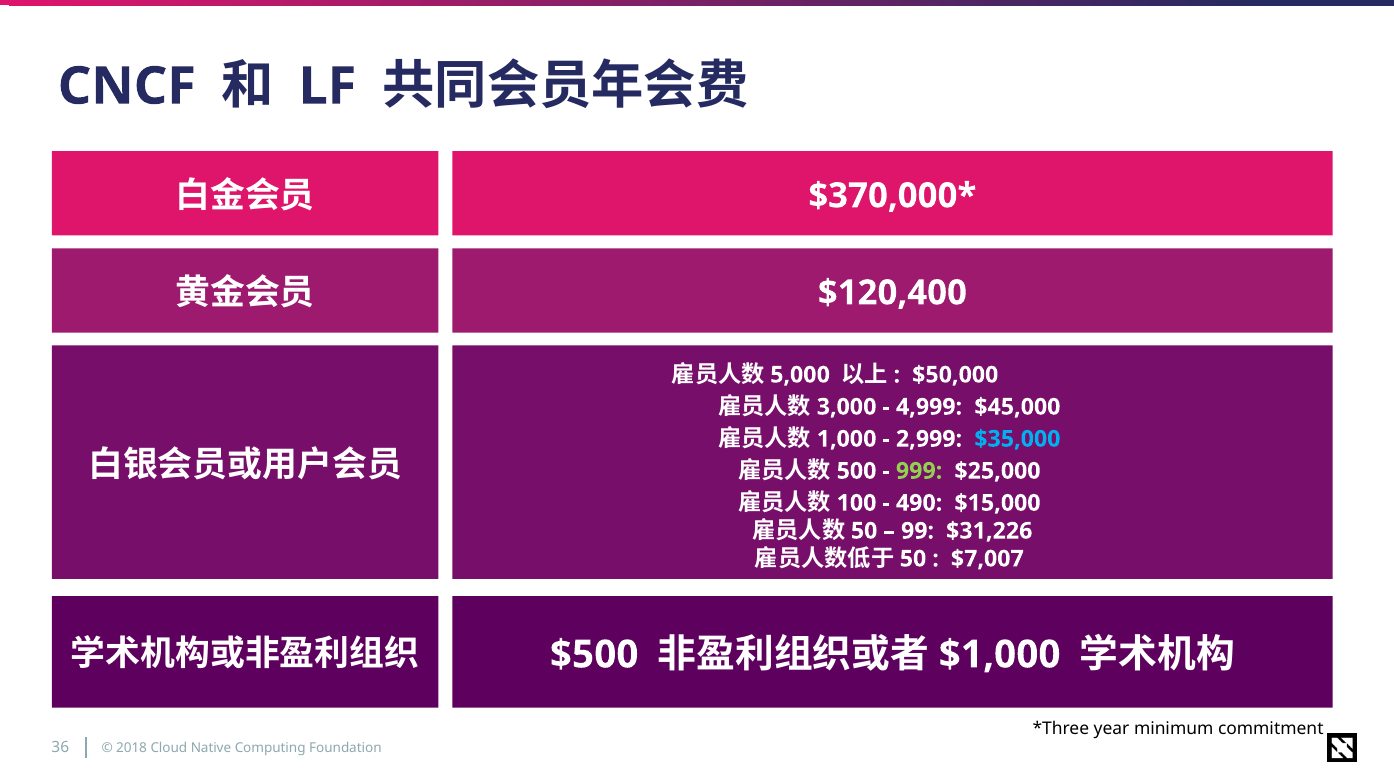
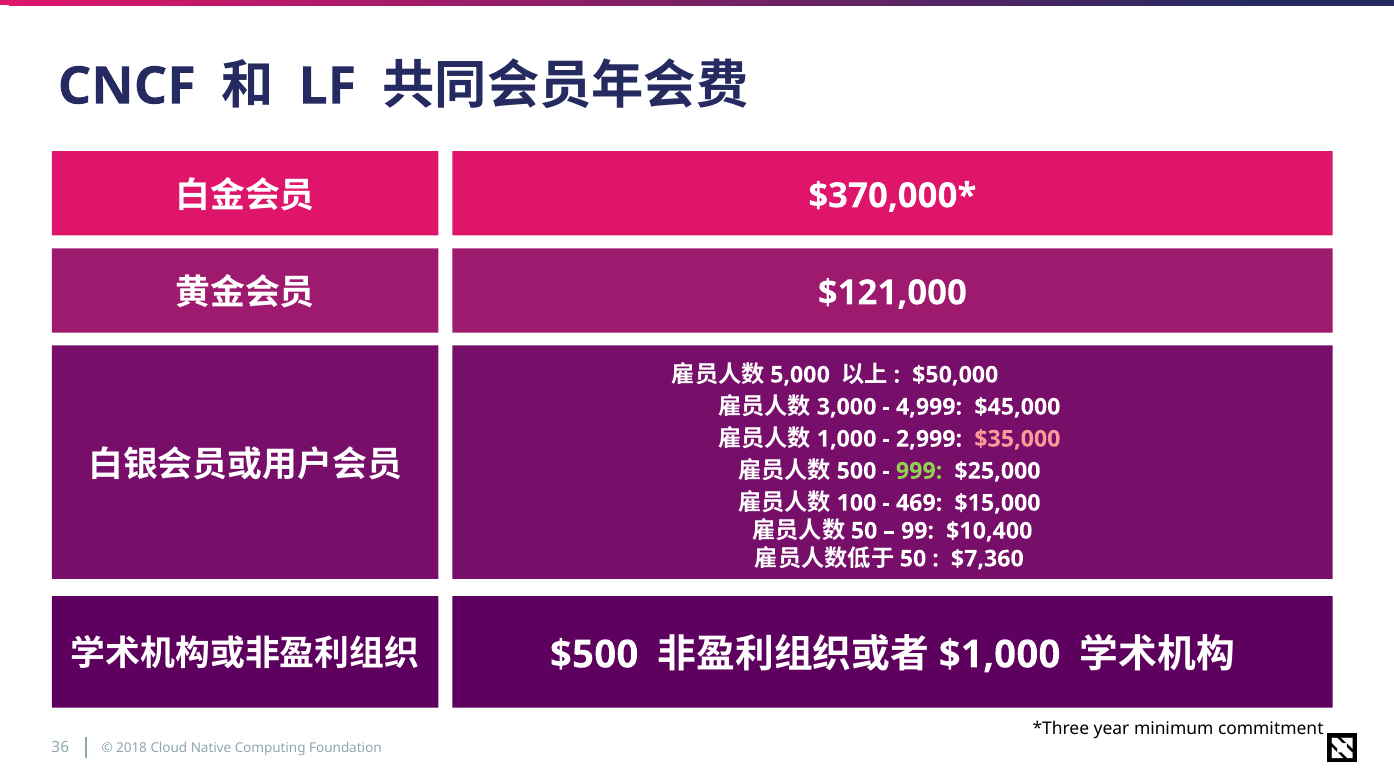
$120,400: $120,400 -> $121,000 (892, 293)
$35,000 colour: light blue -> pink (1017, 439)
490: 490 -> 469 (919, 503)
$31,226: $31,226 -> $10,400 (989, 531)
$7,007: $7,007 -> $7,360 (987, 559)
